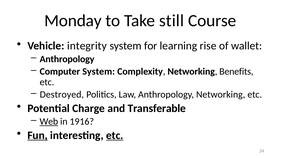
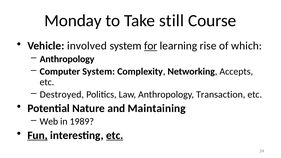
integrity: integrity -> involved (87, 46)
for underline: none -> present (151, 46)
wallet: wallet -> which (247, 46)
Benefits: Benefits -> Accepts (236, 72)
Anthropology Networking: Networking -> Transaction (221, 95)
Charge: Charge -> Nature (89, 108)
Transferable: Transferable -> Maintaining (157, 108)
Web underline: present -> none (49, 122)
1916: 1916 -> 1989 (82, 122)
